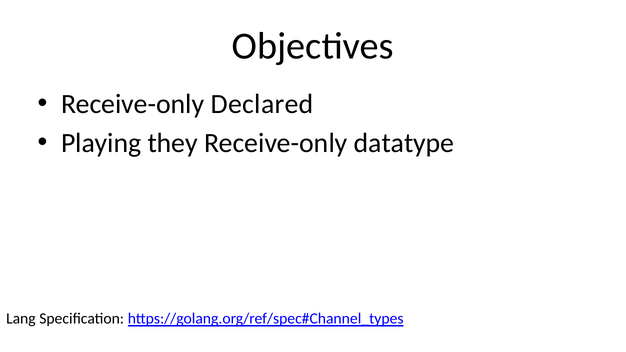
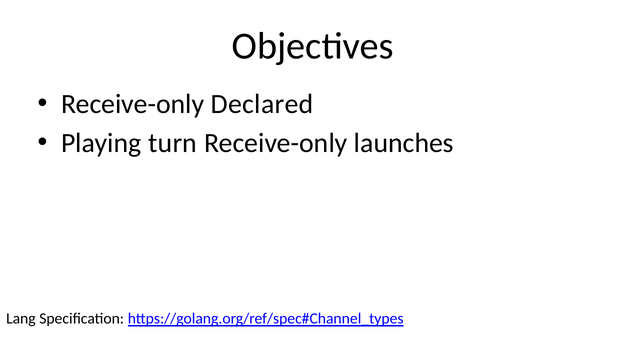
they: they -> turn (173, 143)
datatype: datatype -> launches (404, 143)
